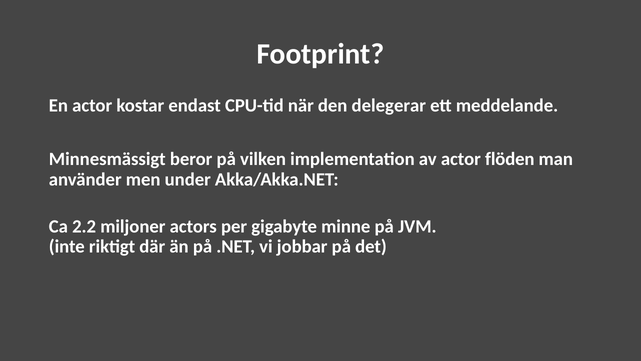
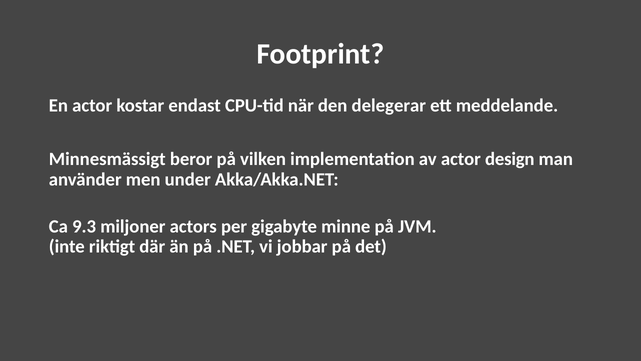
flöden: flöden -> design (510, 159)
2.2: 2.2 -> 9.3 (84, 226)
